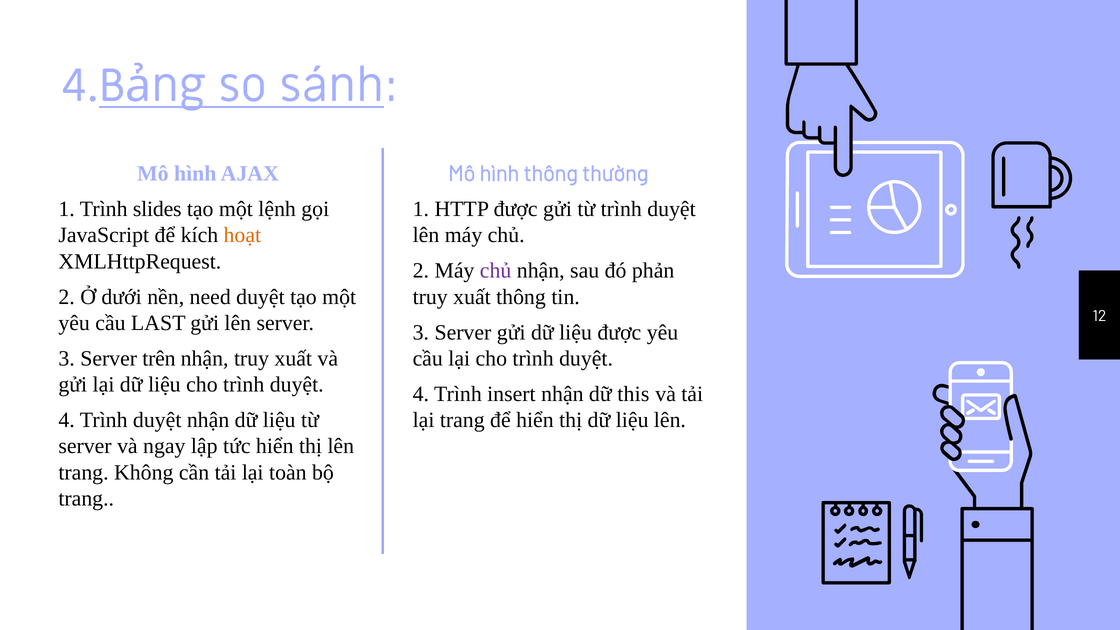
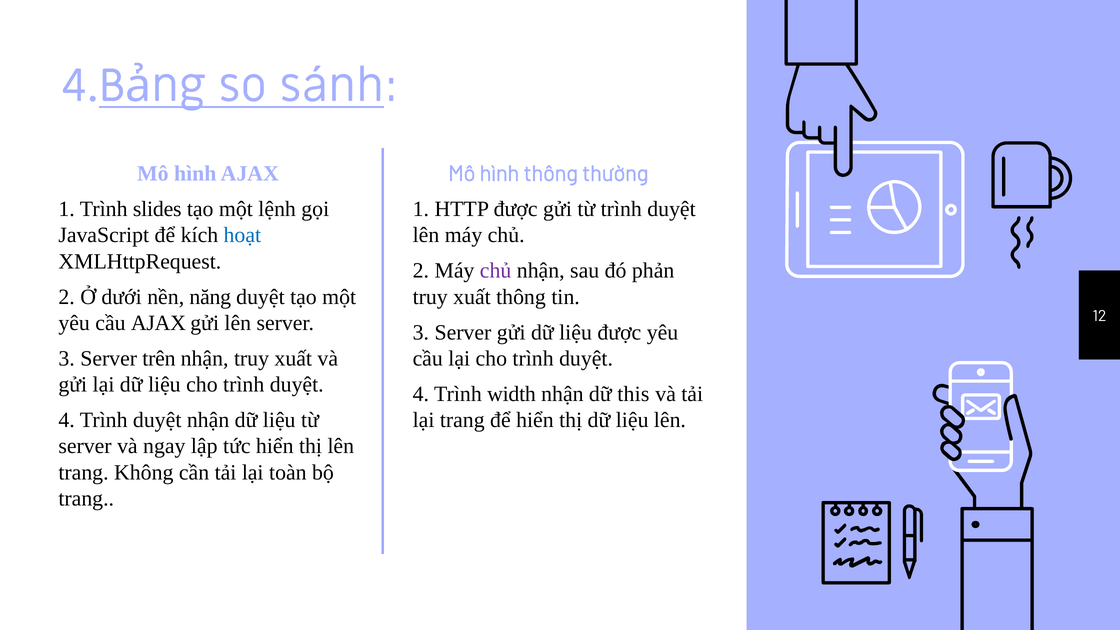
hoạt colour: orange -> blue (242, 235)
need: need -> năng (210, 297)
cầu LAST: LAST -> AJAX (158, 323)
insert: insert -> width (512, 394)
